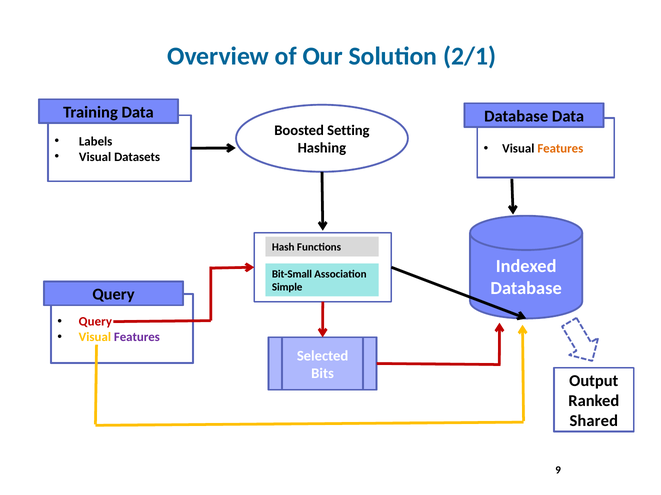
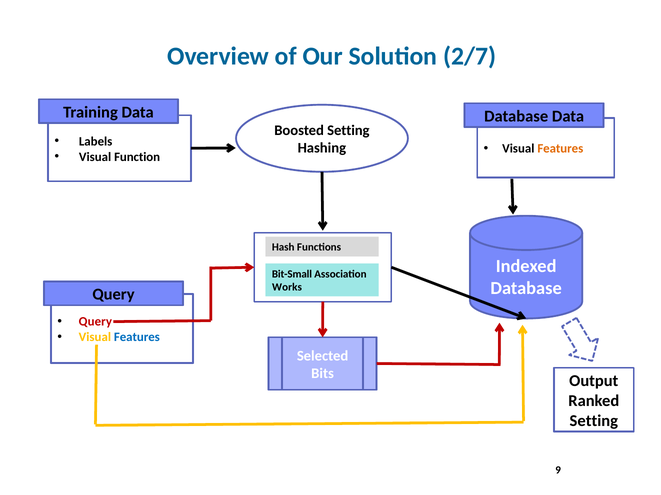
2/1: 2/1 -> 2/7 (470, 56)
Datasets: Datasets -> Function (137, 157)
Simple: Simple -> Works (287, 288)
Features colour: purple -> blue (137, 338)
Shared: Shared -> Setting (594, 421)
